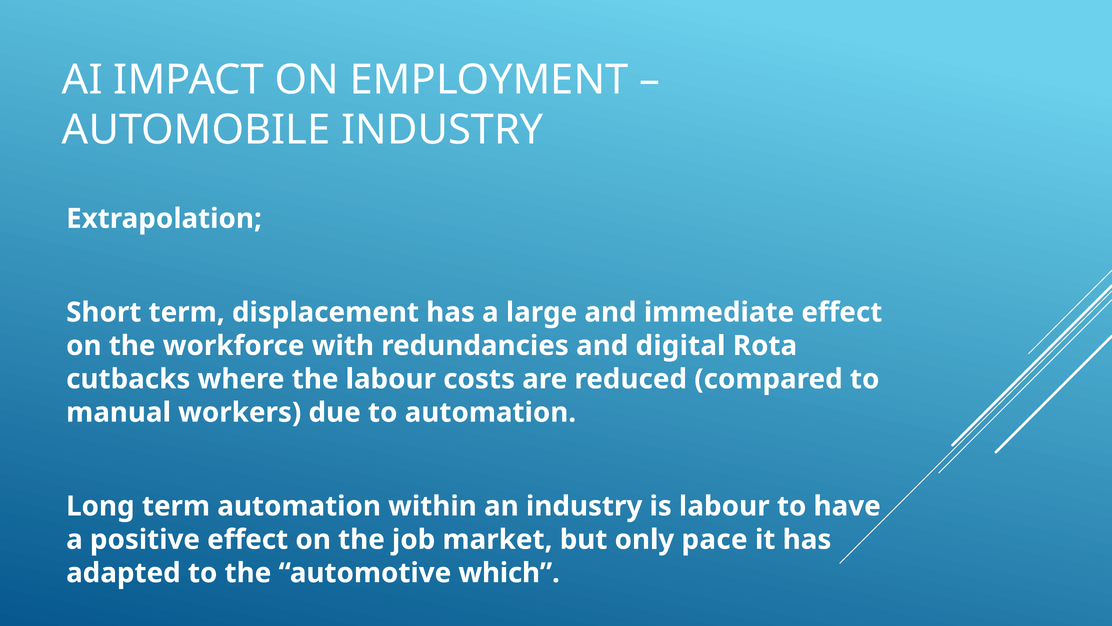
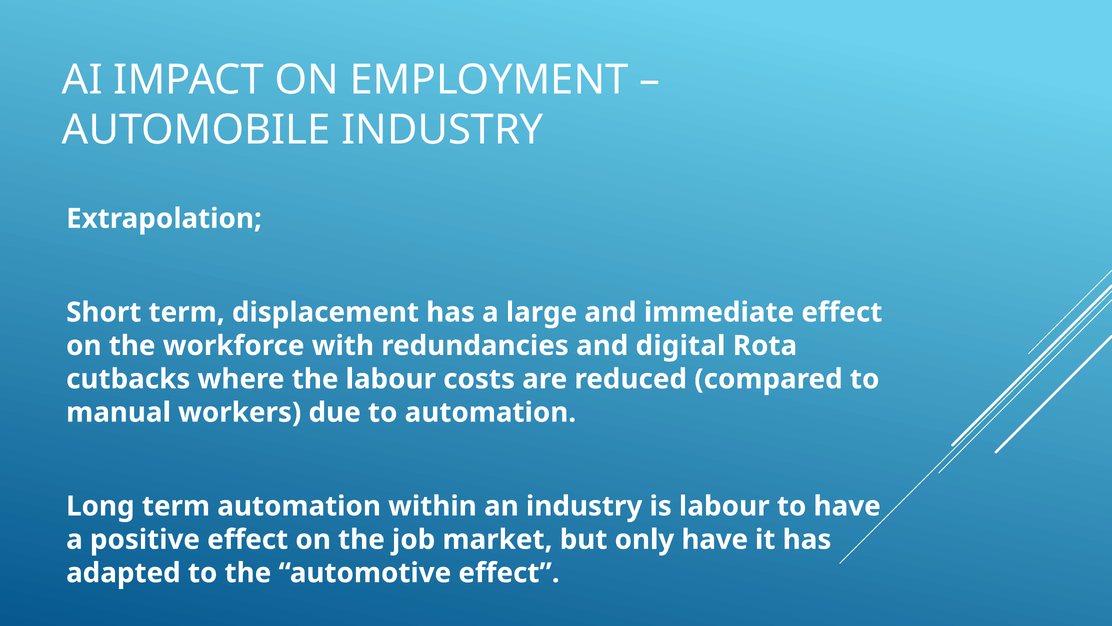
only pace: pace -> have (715, 539)
automotive which: which -> effect (509, 573)
